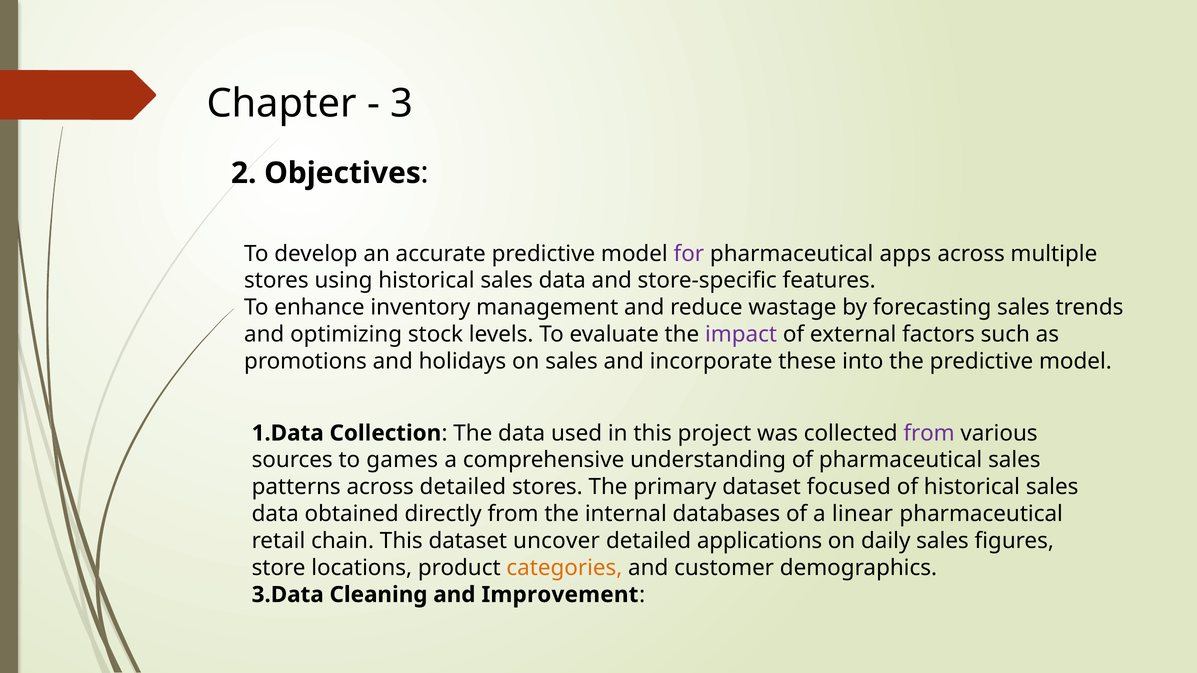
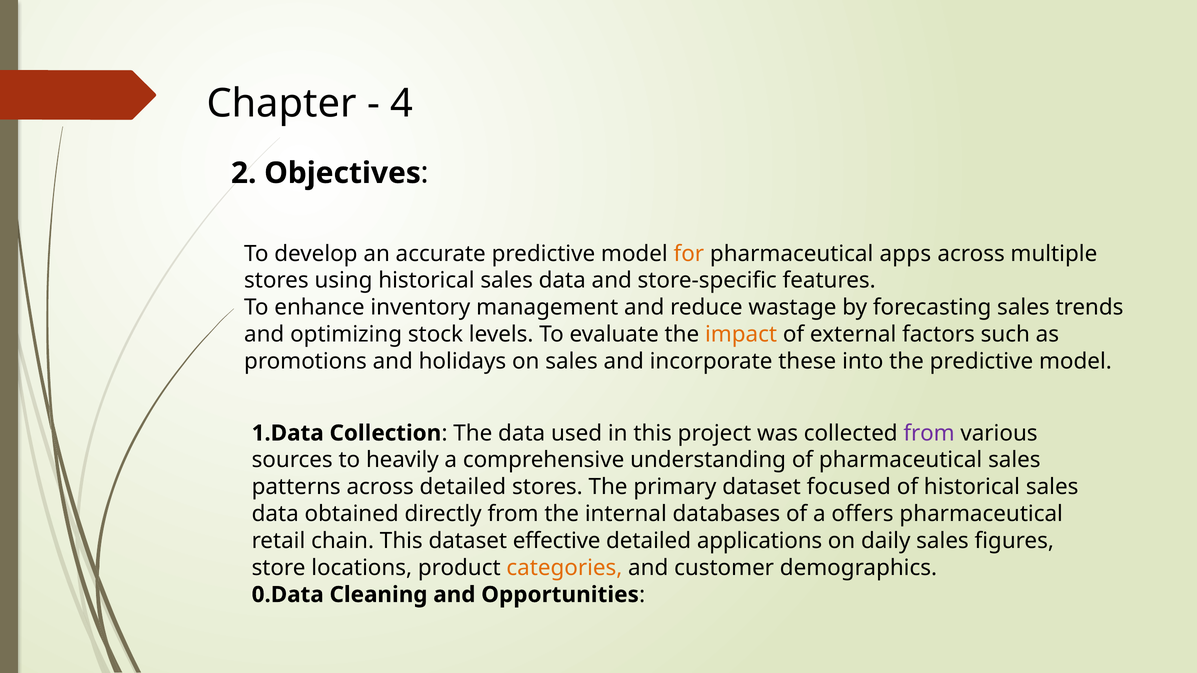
3: 3 -> 4 (402, 104)
for colour: purple -> orange (689, 254)
impact colour: purple -> orange (741, 335)
games: games -> heavily (402, 460)
linear: linear -> offers (863, 514)
uncover: uncover -> effective (557, 541)
3.Data: 3.Data -> 0.Data (288, 595)
Improvement: Improvement -> Opportunities (560, 595)
